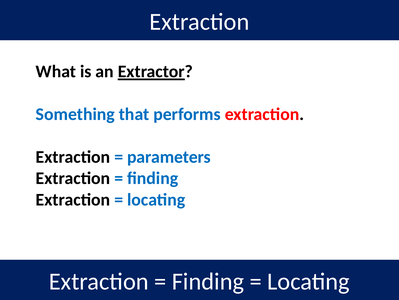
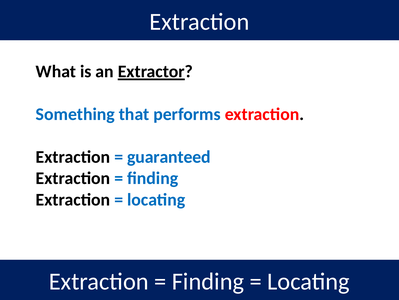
parameters: parameters -> guaranteed (169, 157)
